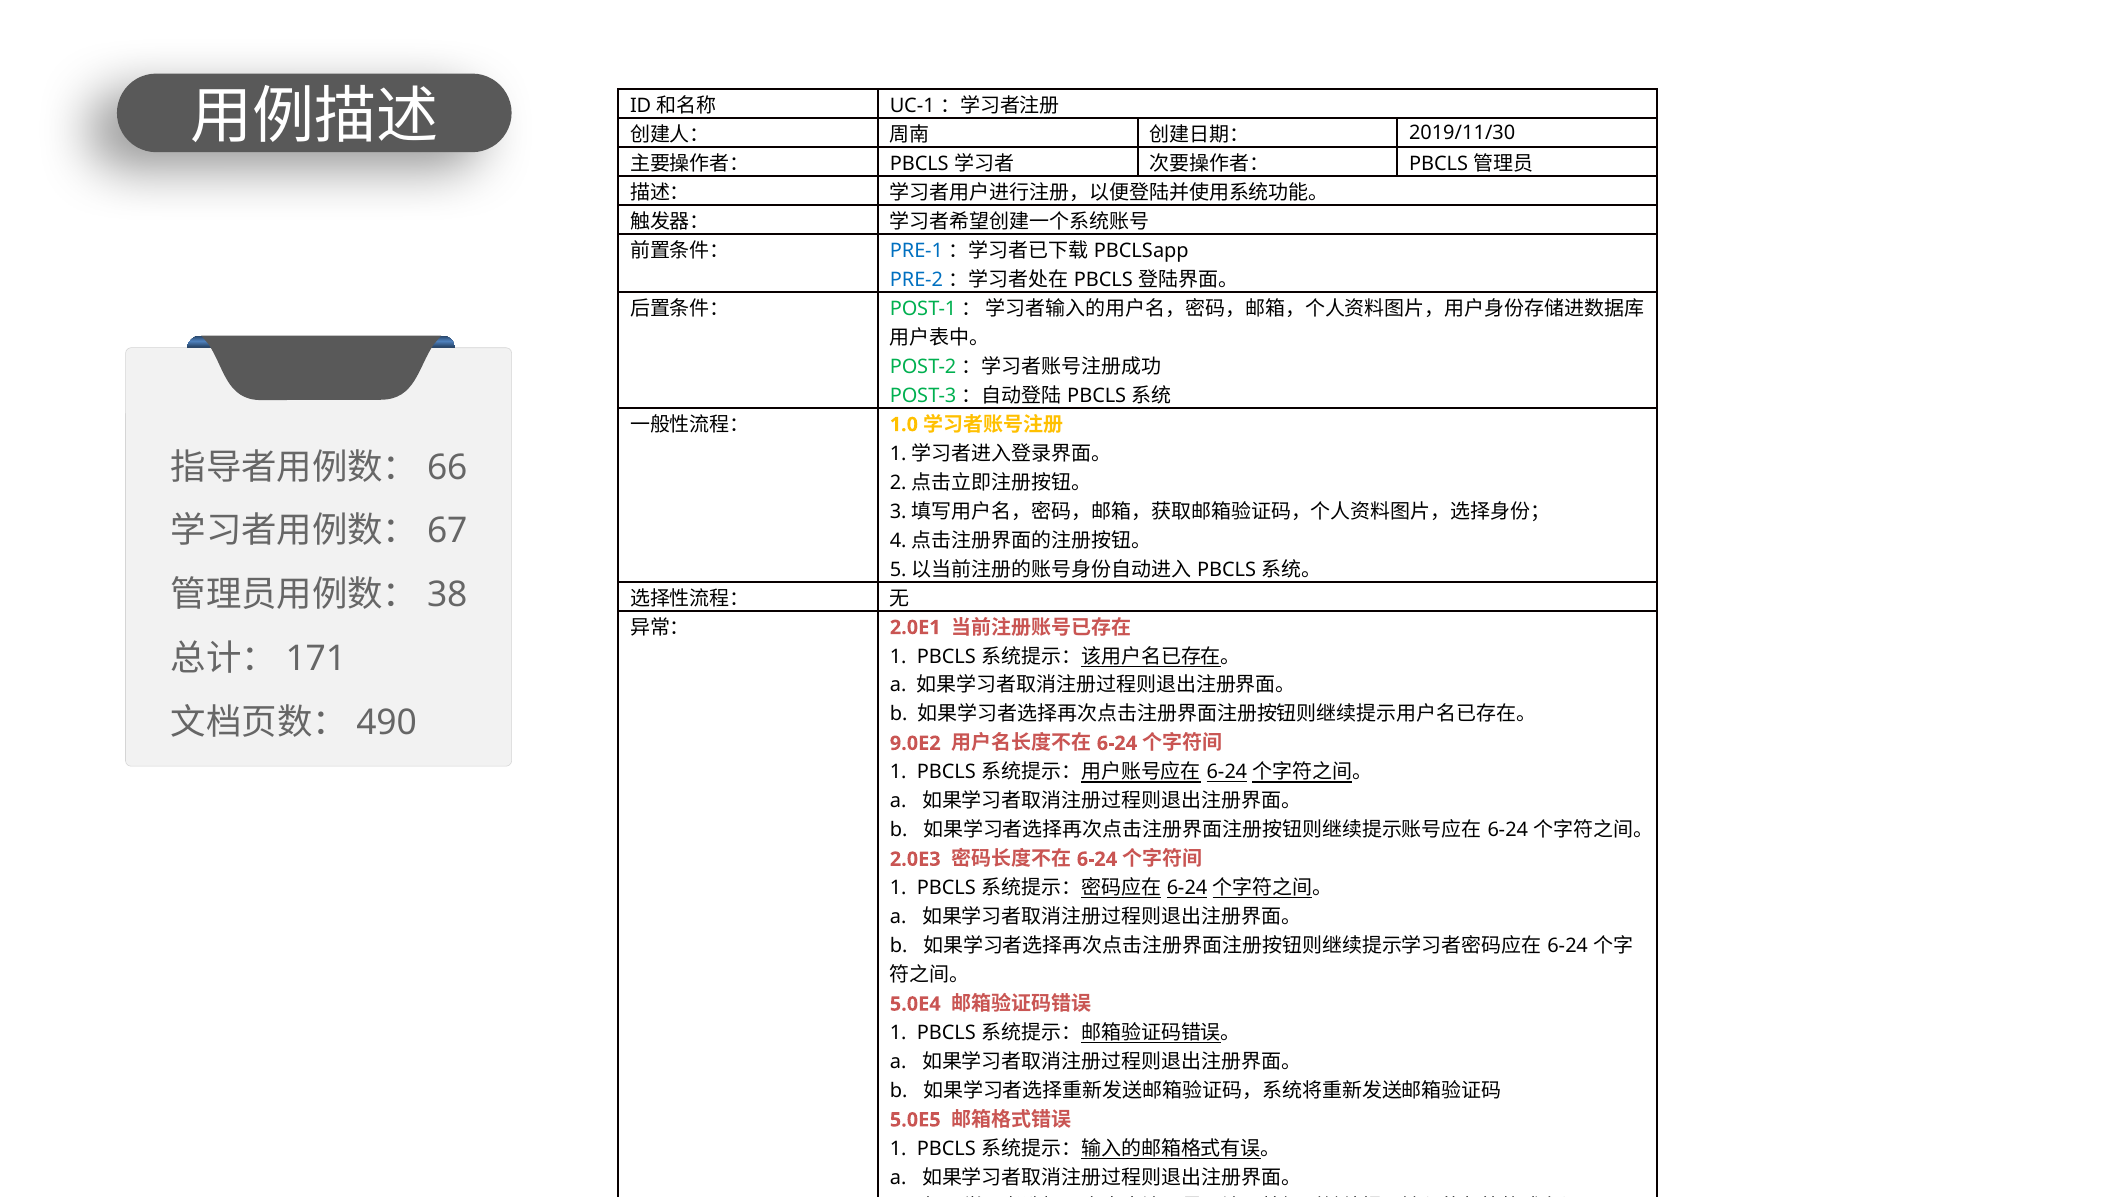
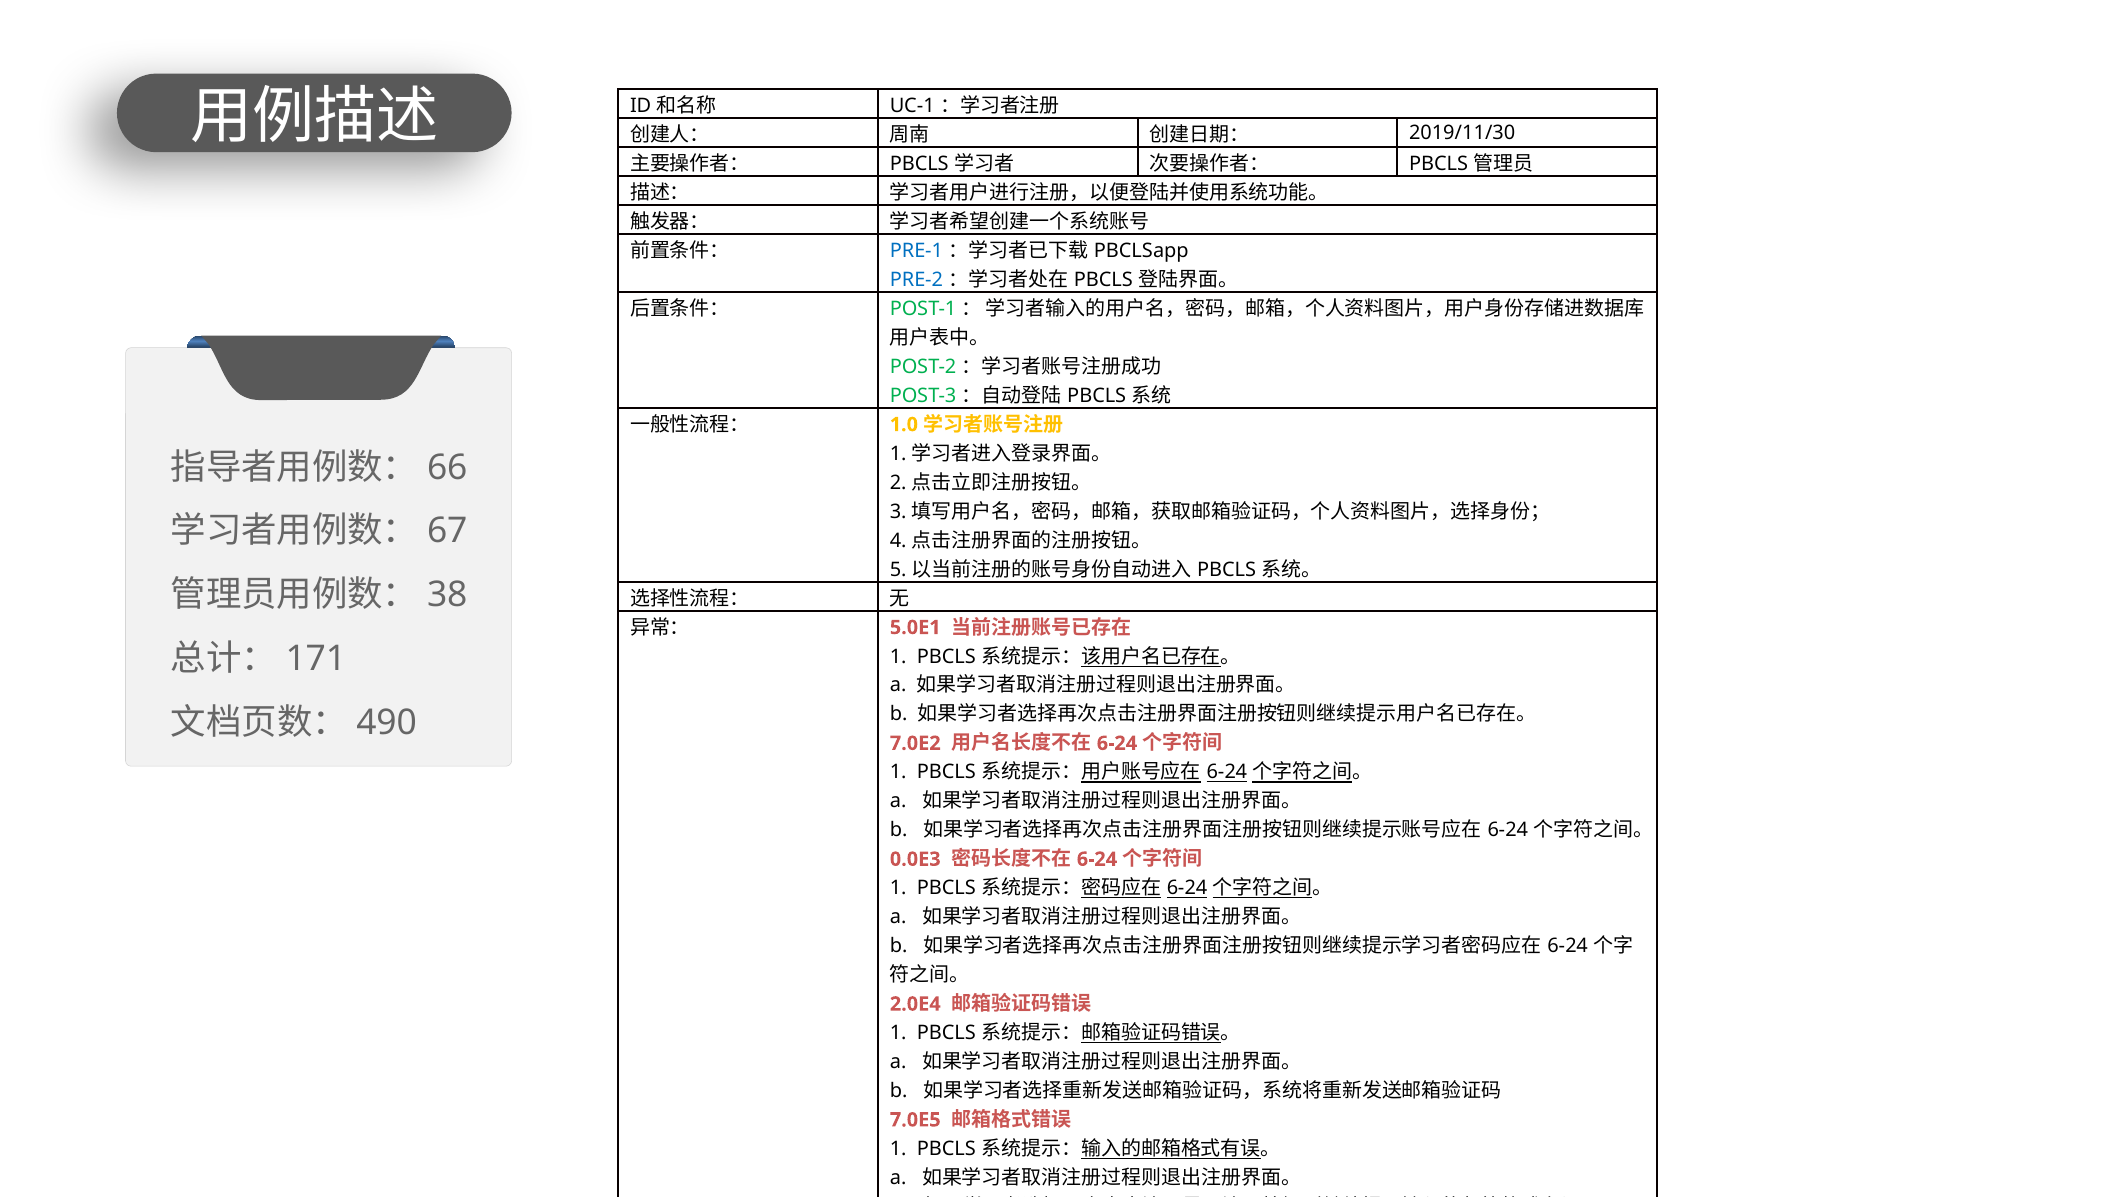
2.0E1: 2.0E1 -> 5.0E1 (915, 627)
9.0E2: 9.0E2 -> 7.0E2 (915, 743)
2.0E3: 2.0E3 -> 0.0E3 (915, 859)
5.0E4: 5.0E4 -> 2.0E4 (915, 1004)
5.0E5: 5.0E5 -> 7.0E5 (915, 1120)
